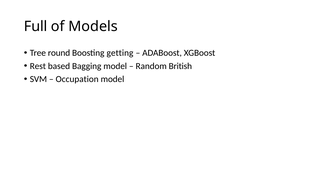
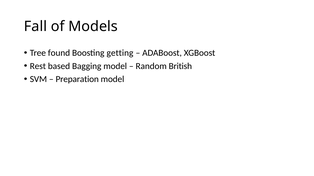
Full: Full -> Fall (36, 26)
round: round -> found (59, 53)
Occupation: Occupation -> Preparation (77, 79)
